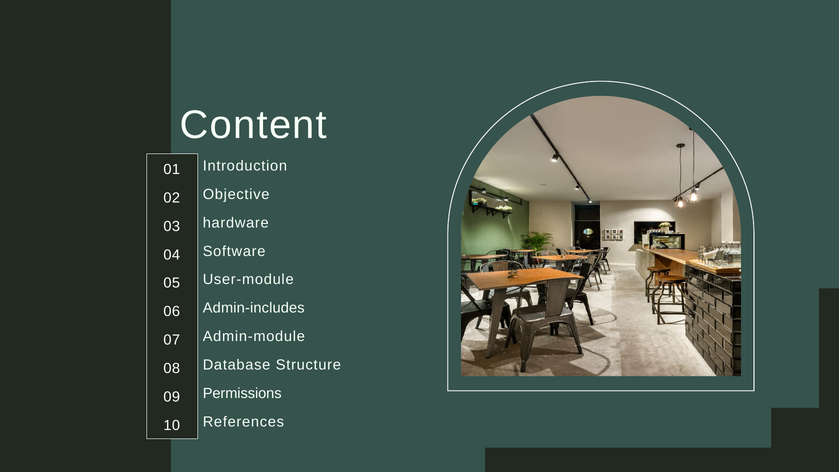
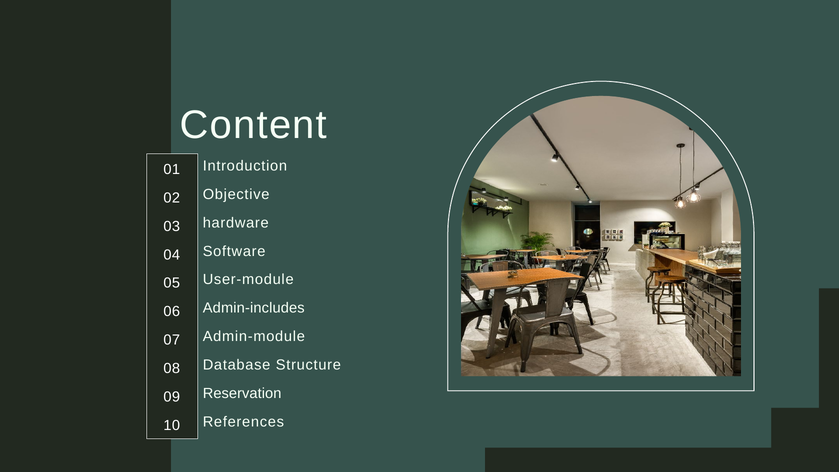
Permissions: Permissions -> Reservation (242, 393)
